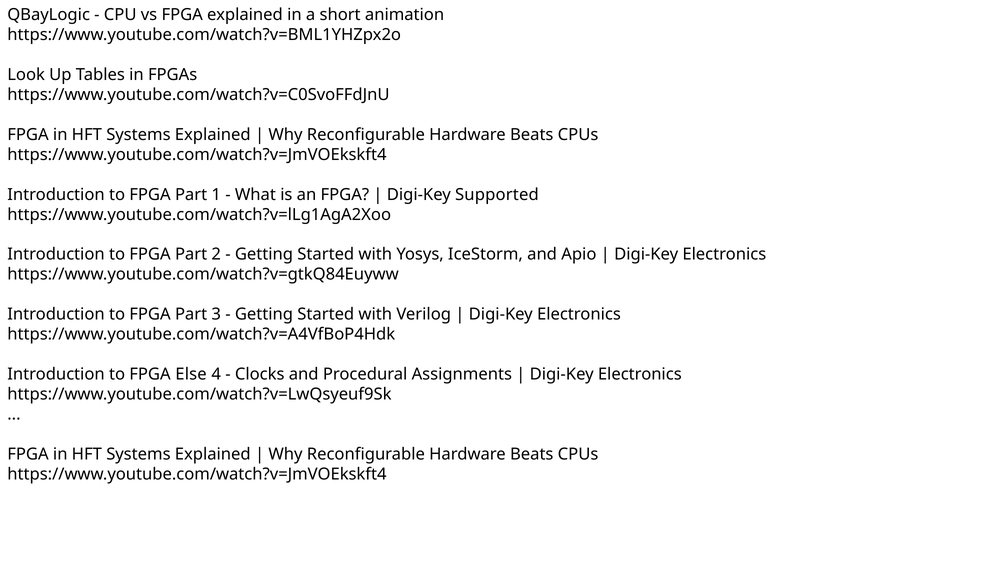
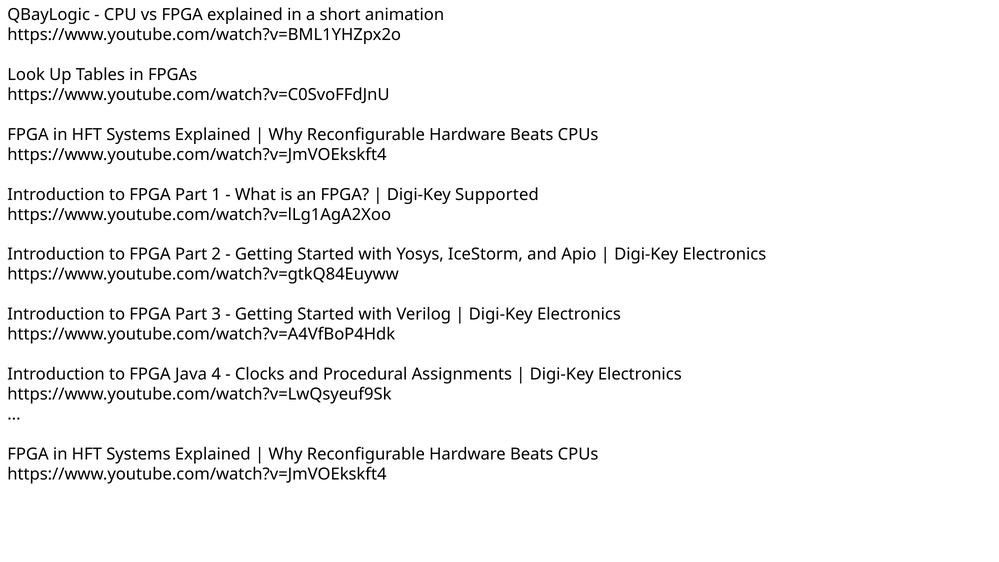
Else: Else -> Java (191, 374)
